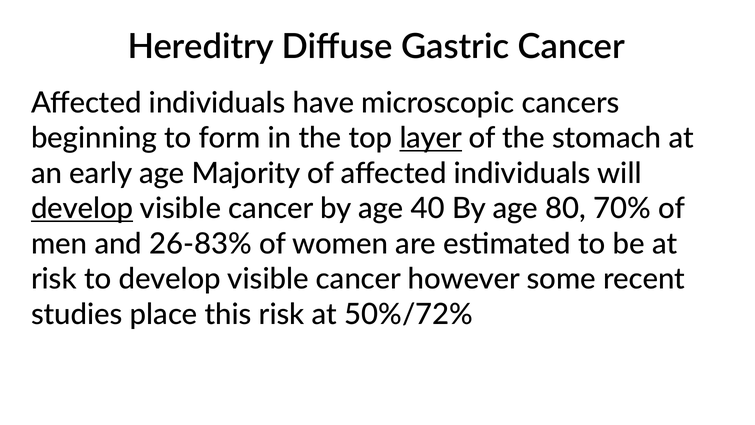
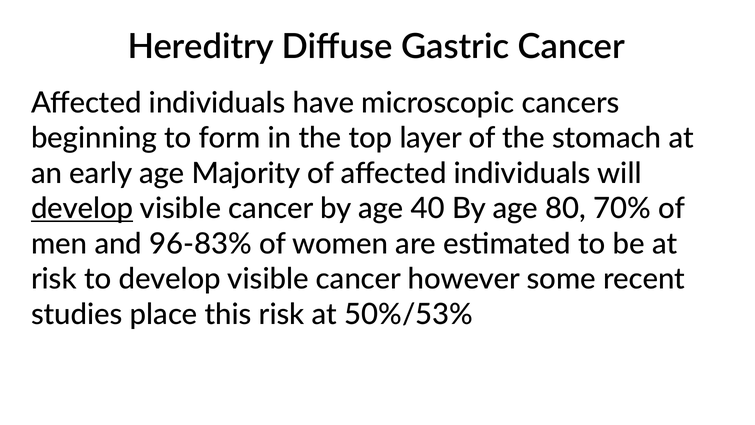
layer underline: present -> none (431, 138)
26-83%: 26-83% -> 96-83% (201, 244)
50%/72%: 50%/72% -> 50%/53% (409, 314)
